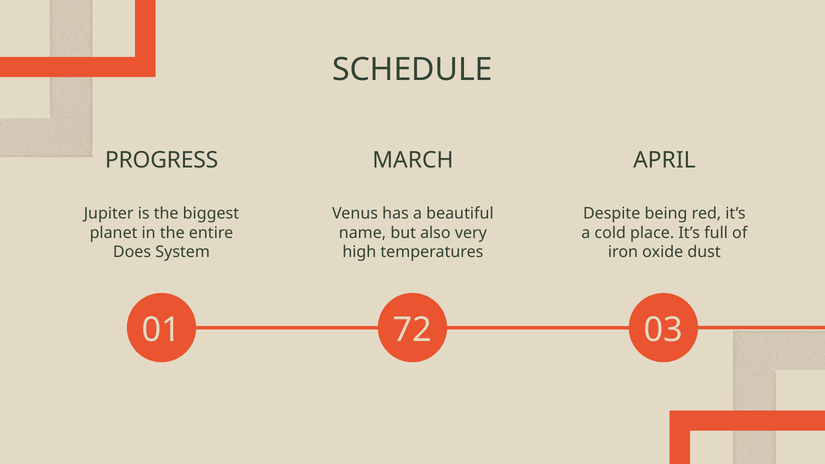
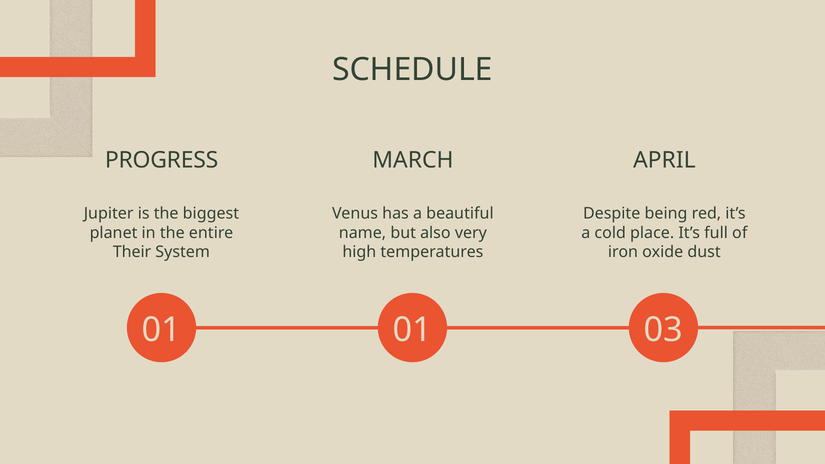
Does: Does -> Their (132, 252)
01 72: 72 -> 01 (412, 330)
